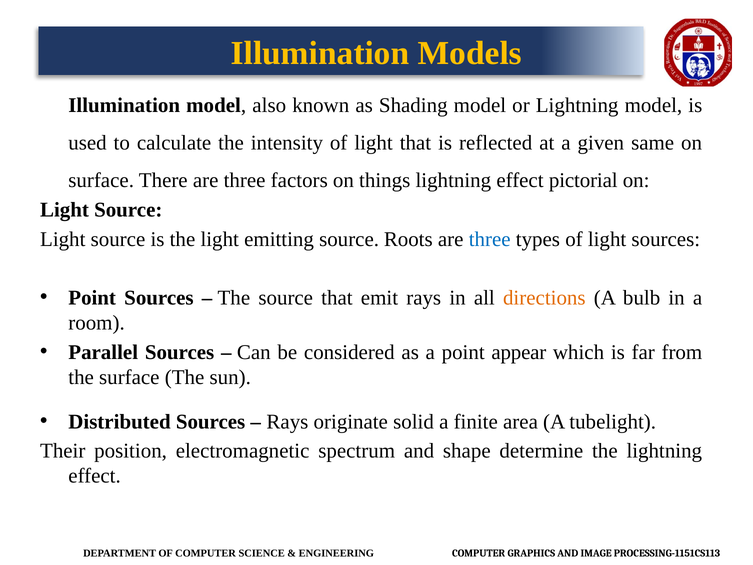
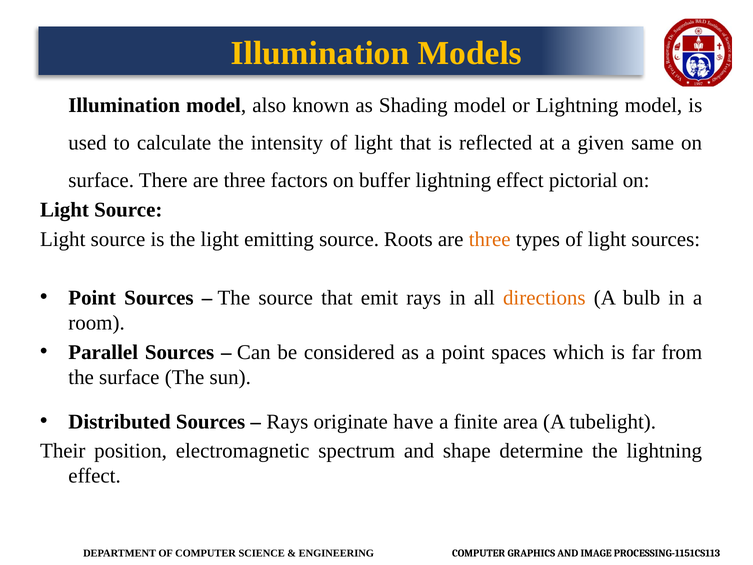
things: things -> buffer (385, 180)
three colour: blue -> orange (490, 239)
appear: appear -> spaces (519, 352)
solid: solid -> have (413, 421)
